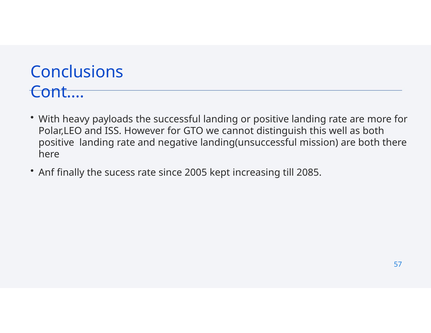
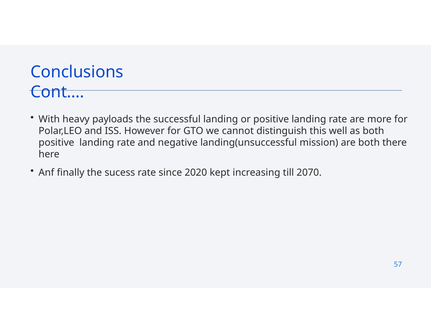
2005: 2005 -> 2020 (196, 173)
2085: 2085 -> 2070 (309, 173)
